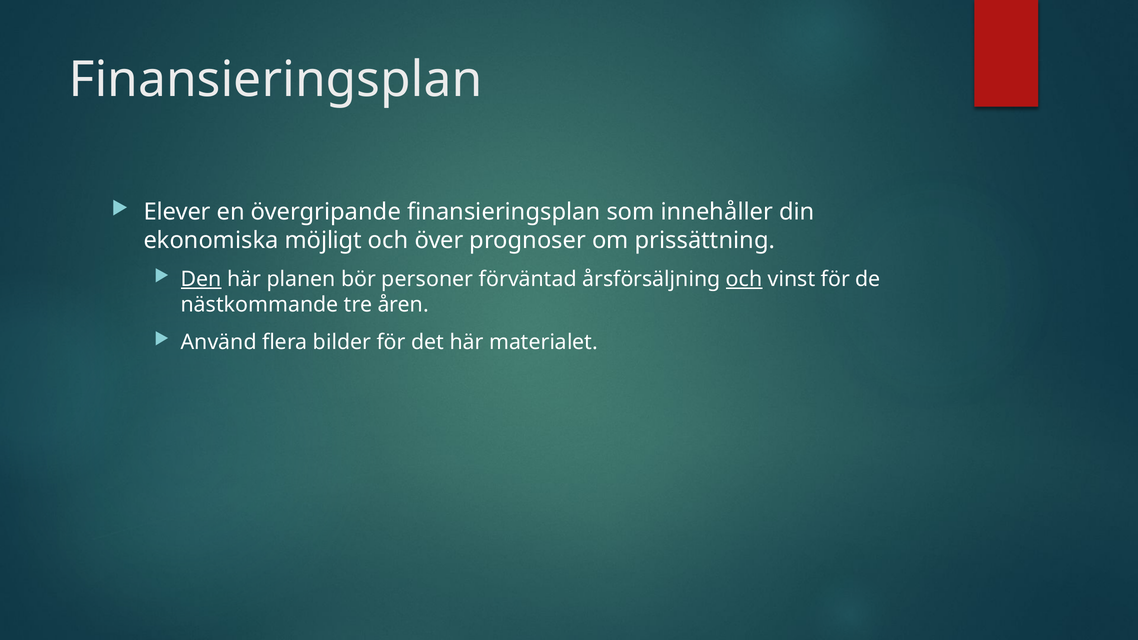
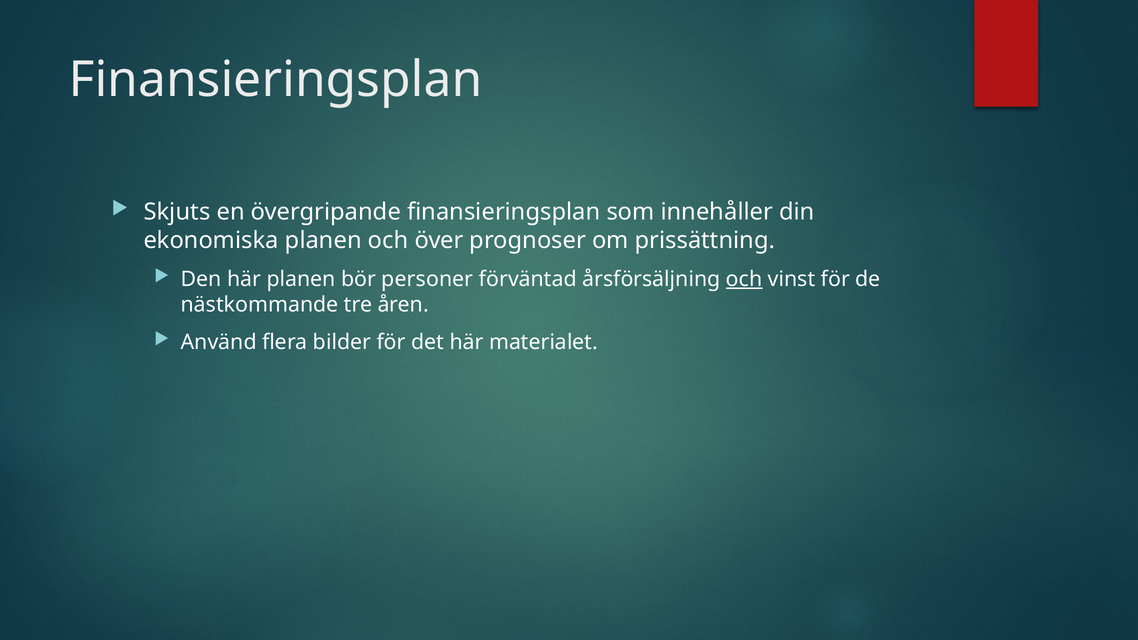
Elever: Elever -> Skjuts (177, 212)
ekonomiska möjligt: möjligt -> planen (323, 240)
Den underline: present -> none (201, 279)
